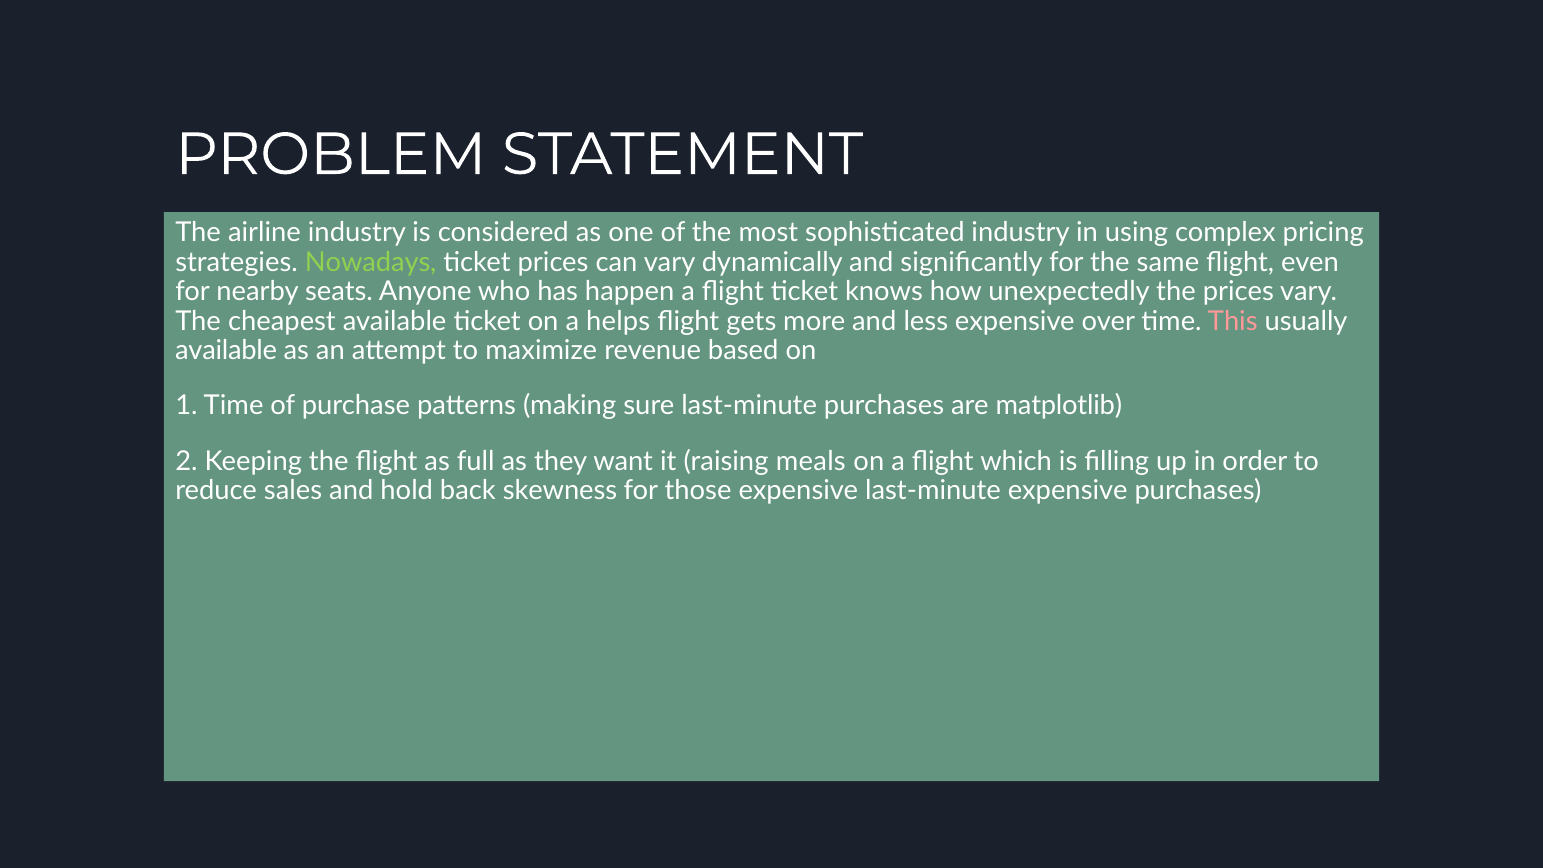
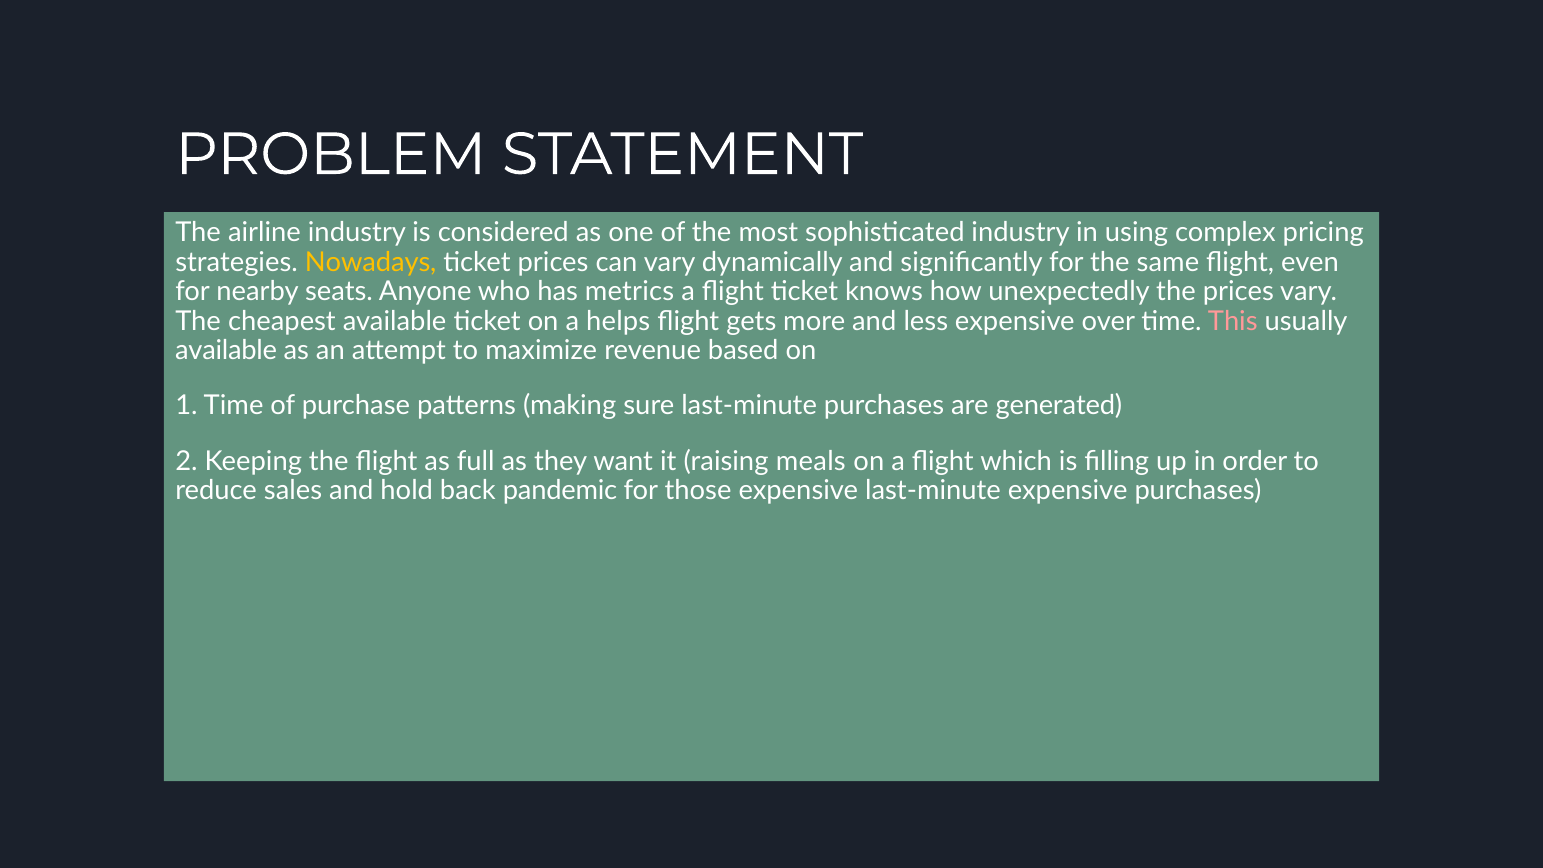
Nowadays colour: light green -> yellow (371, 262)
happen: happen -> metrics (630, 292)
matplotlib: matplotlib -> generated (1059, 406)
skewness: skewness -> pandemic (560, 491)
